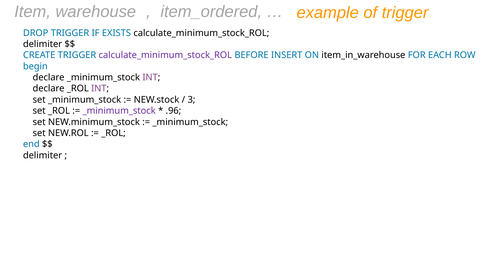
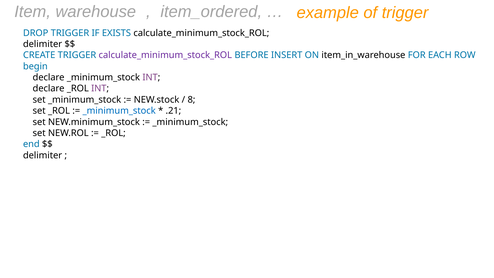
3: 3 -> 8 (191, 100)
_minimum_stock colour: purple -> blue (119, 111)
.96: .96 -> .21 (173, 111)
